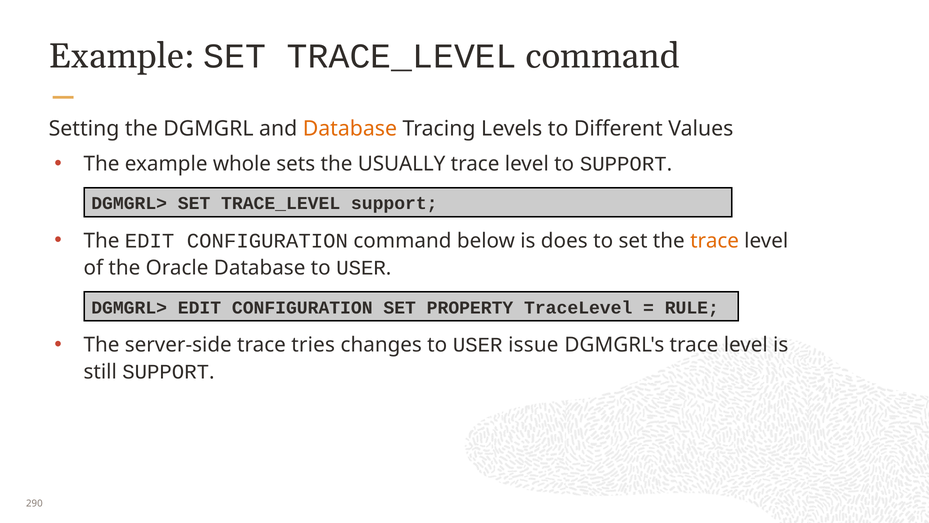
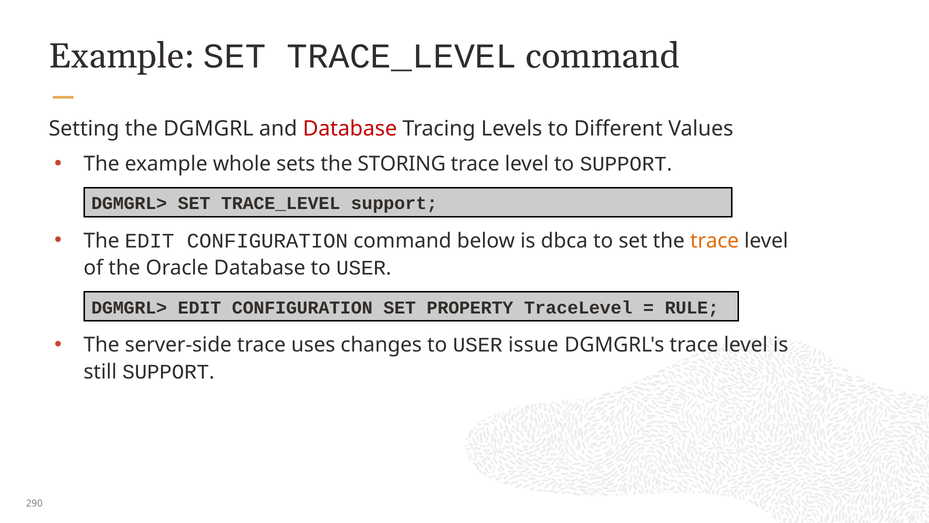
Database colour: orange -> red (350, 128)
USUALLY: USUALLY -> STORING (402, 164)
does: does -> dbca (564, 241)
tries: tries -> uses (313, 345)
